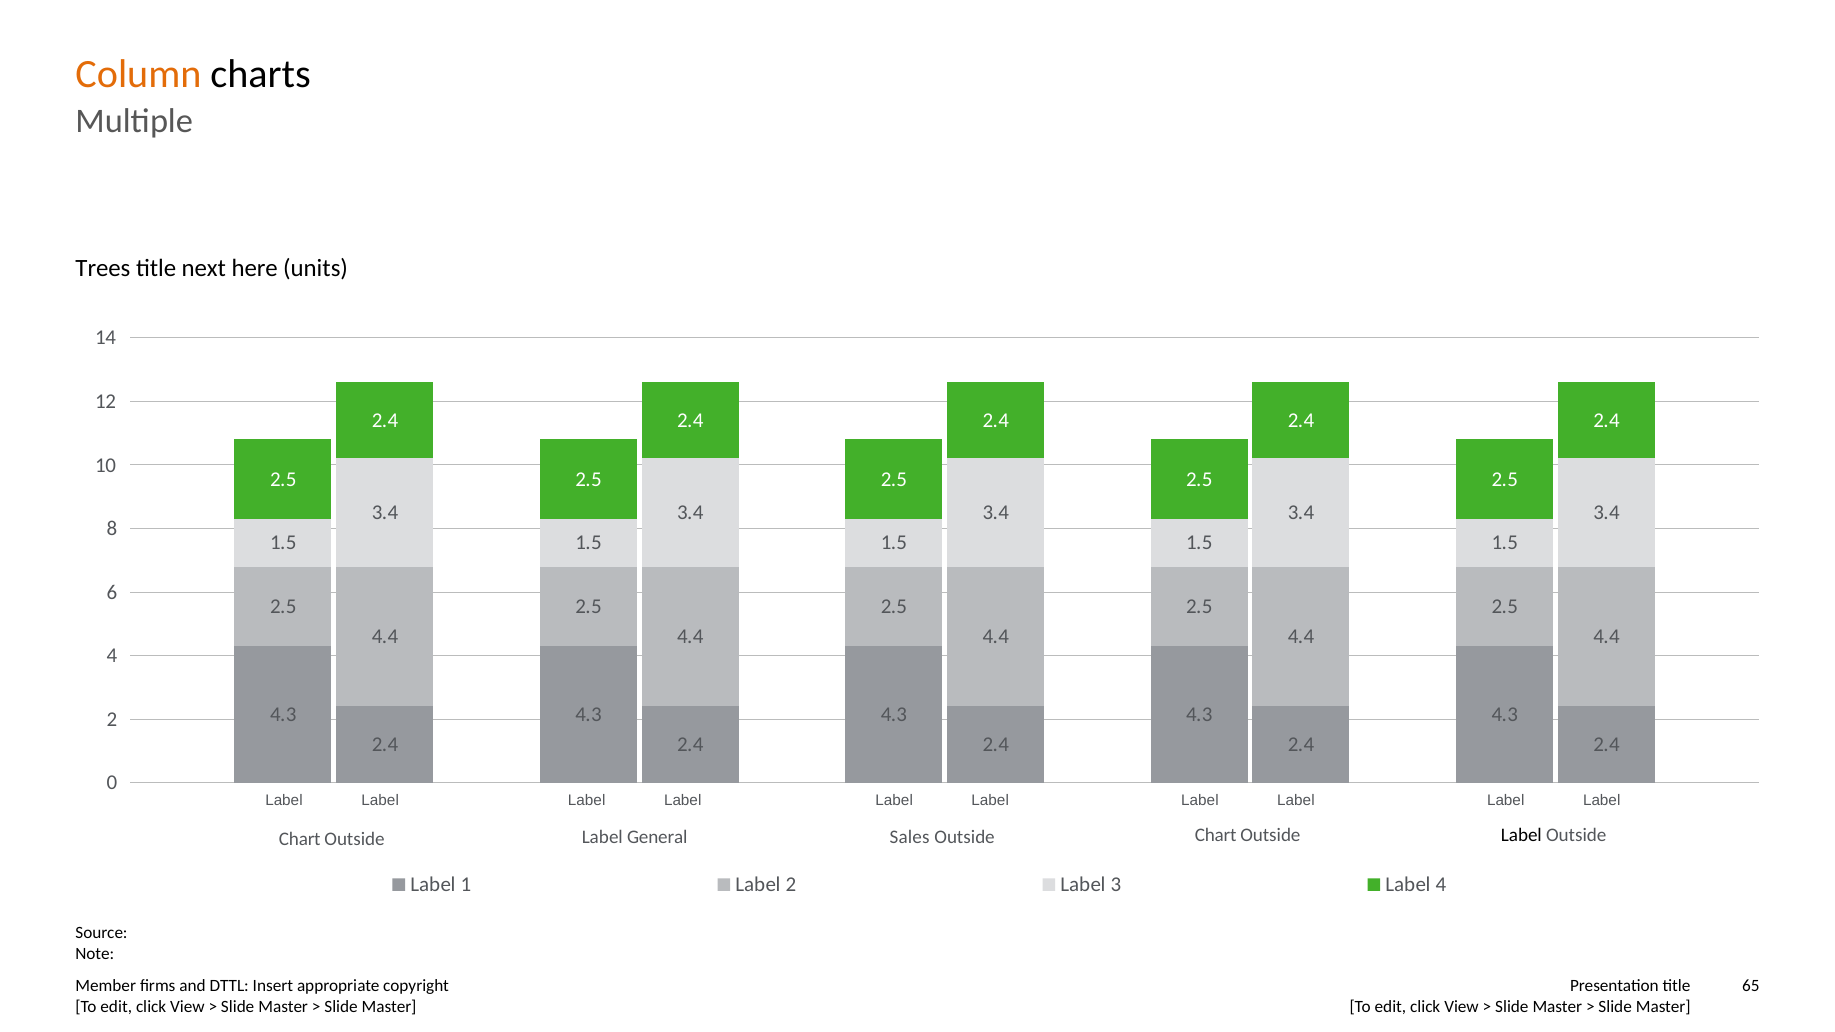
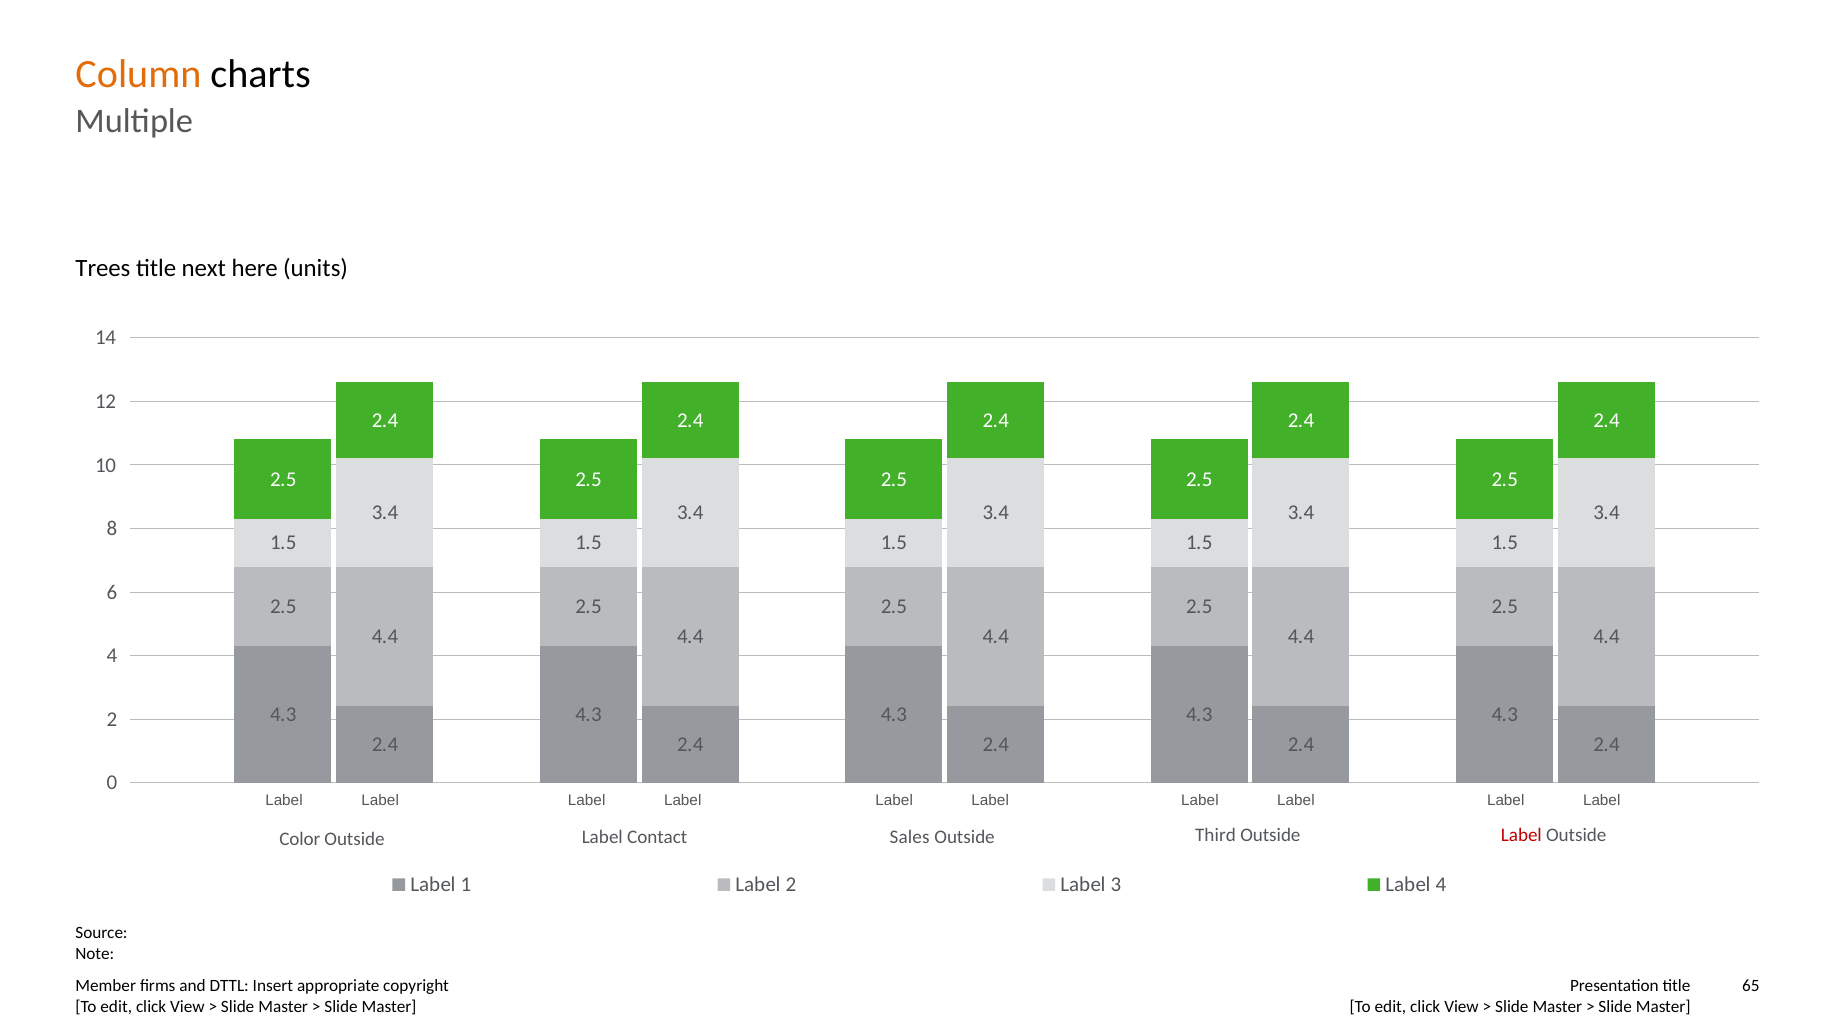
Chart: Chart -> Third (1215, 835)
Label colour: black -> red (1521, 835)
General: General -> Contact (657, 837)
Chart: Chart -> Color (300, 840)
